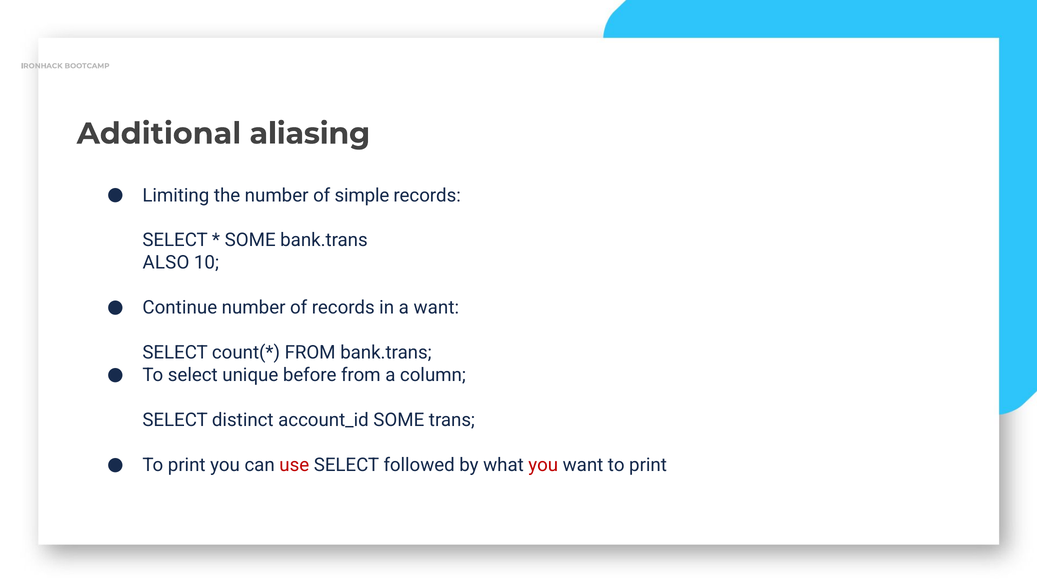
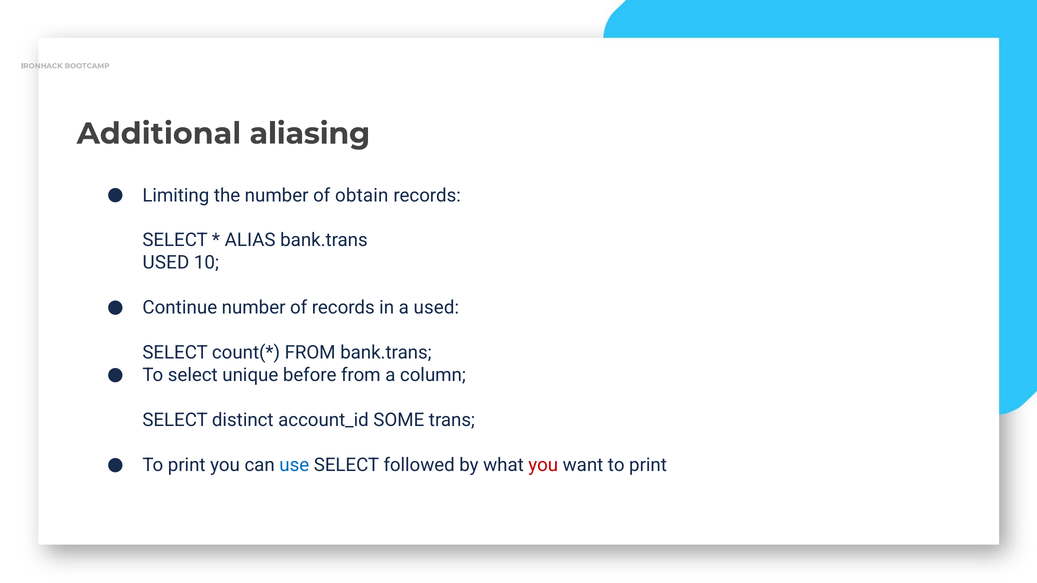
simple: simple -> obtain (362, 195)
SOME: SOME -> ALIAS (250, 240)
ALSO: ALSO -> USED (166, 263)
a want: want -> used (436, 308)
use colour: red -> blue (294, 465)
